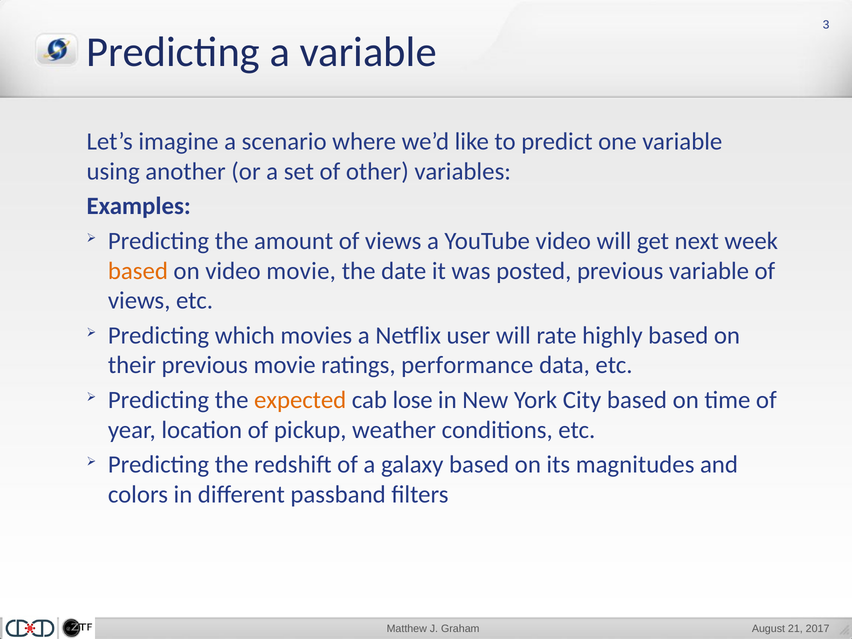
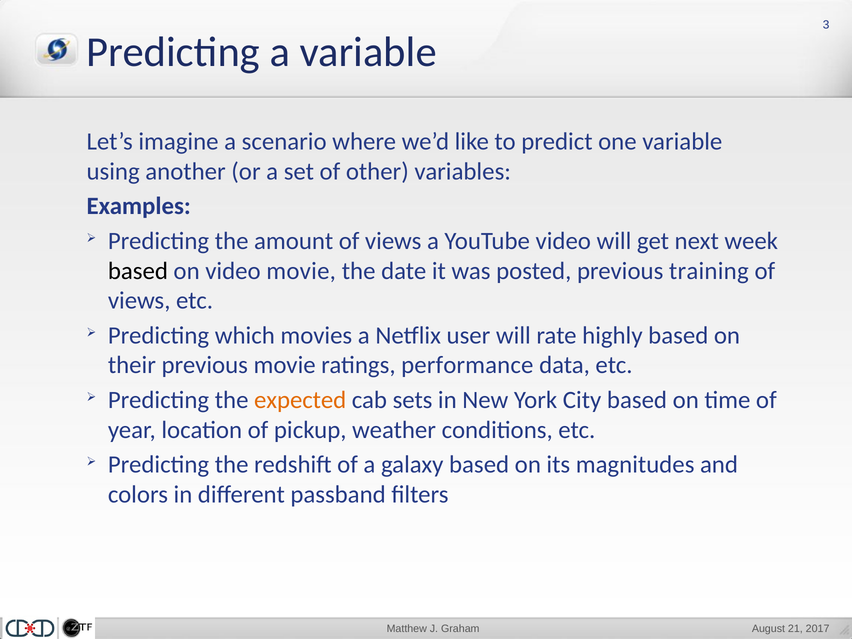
based colour: orange -> black (138, 271)
previous variable: variable -> training (709, 271)
lose: lose -> sets (413, 400)
